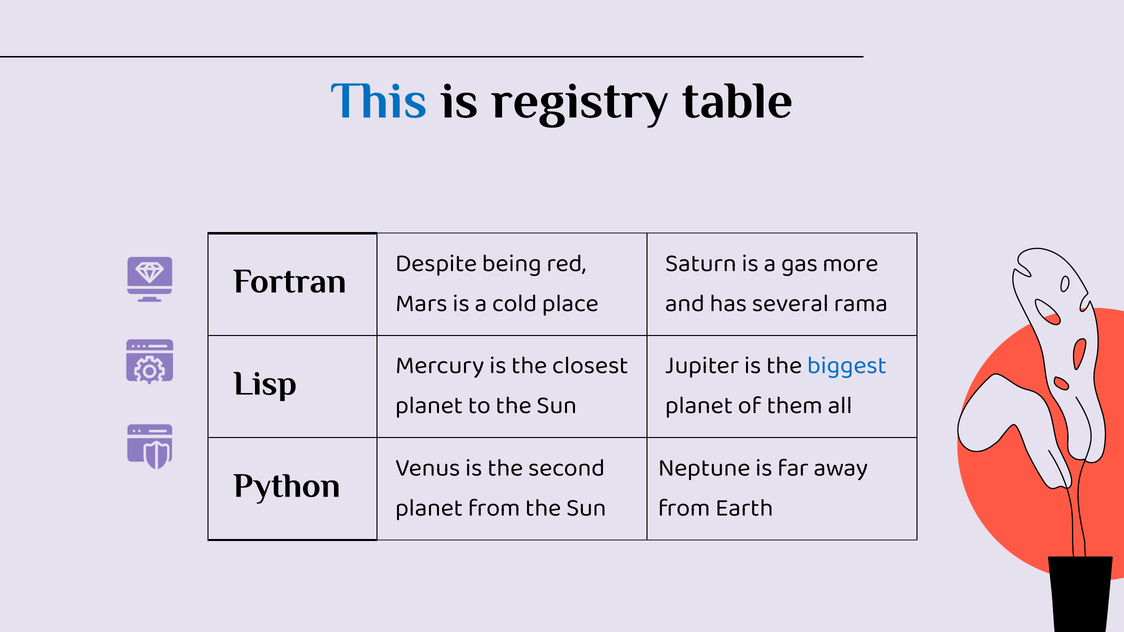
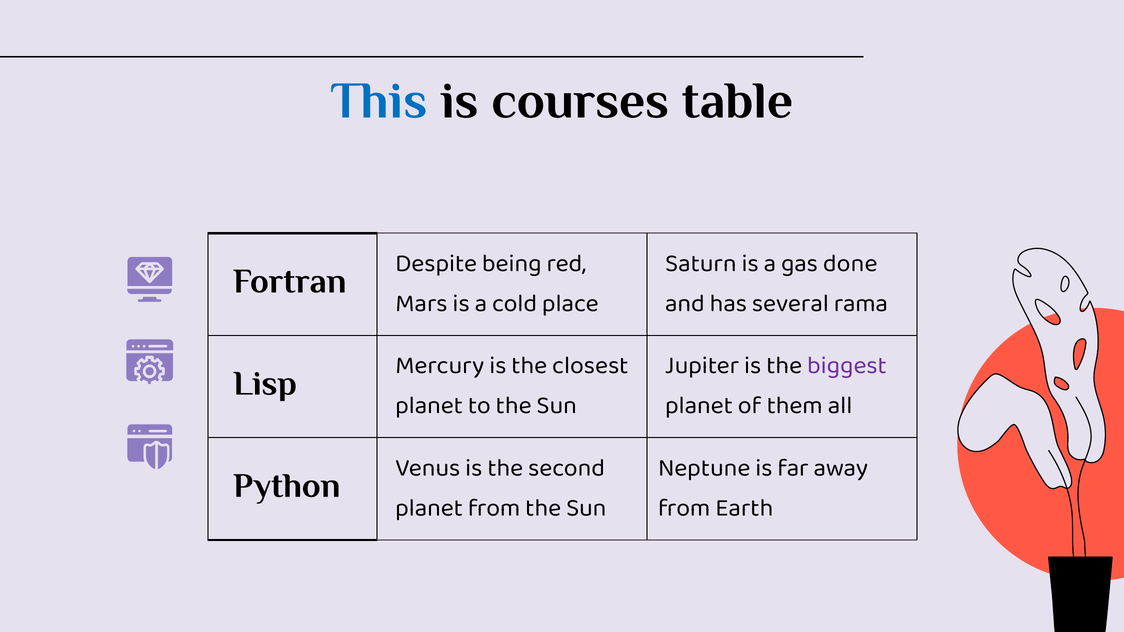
registry: registry -> courses (580, 100)
more: more -> done (850, 263)
biggest colour: blue -> purple (847, 365)
